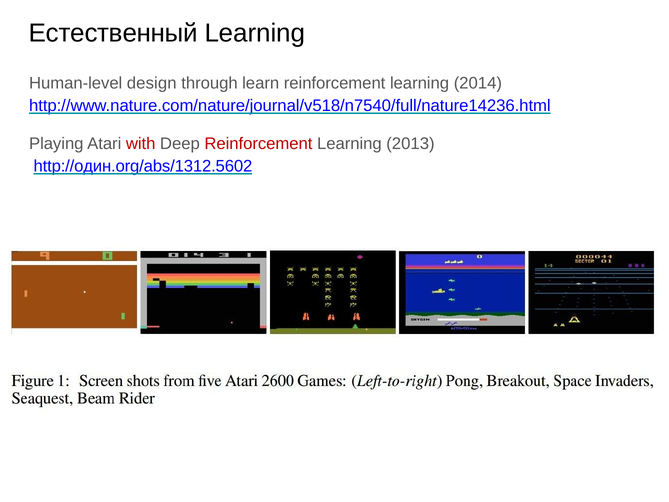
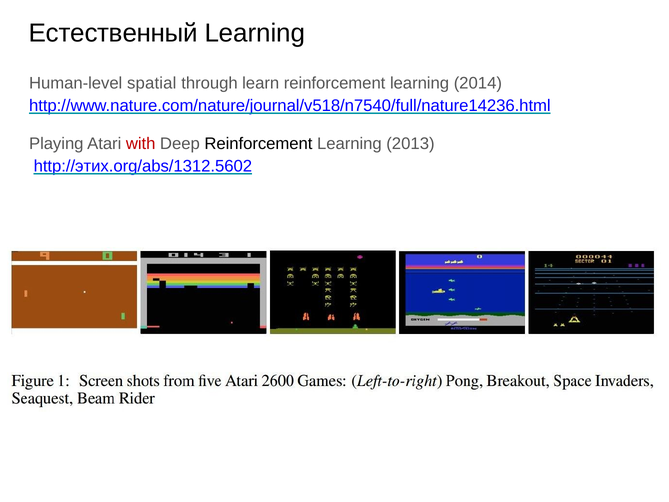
design: design -> spatial (152, 83)
Reinforcement colour: red -> black (258, 143)
http://один.org/abs/1312.5602: http://один.org/abs/1312.5602 -> http://этих.org/abs/1312.5602 (143, 166)
